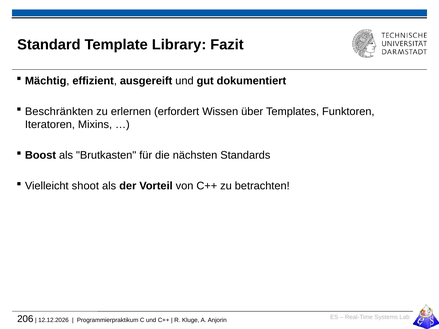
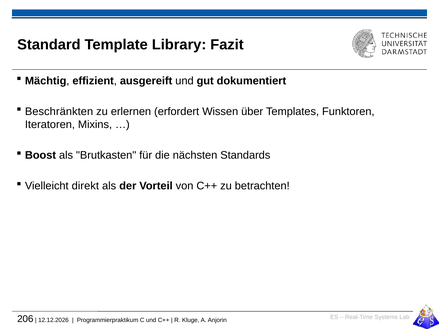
shoot: shoot -> direkt (85, 186)
